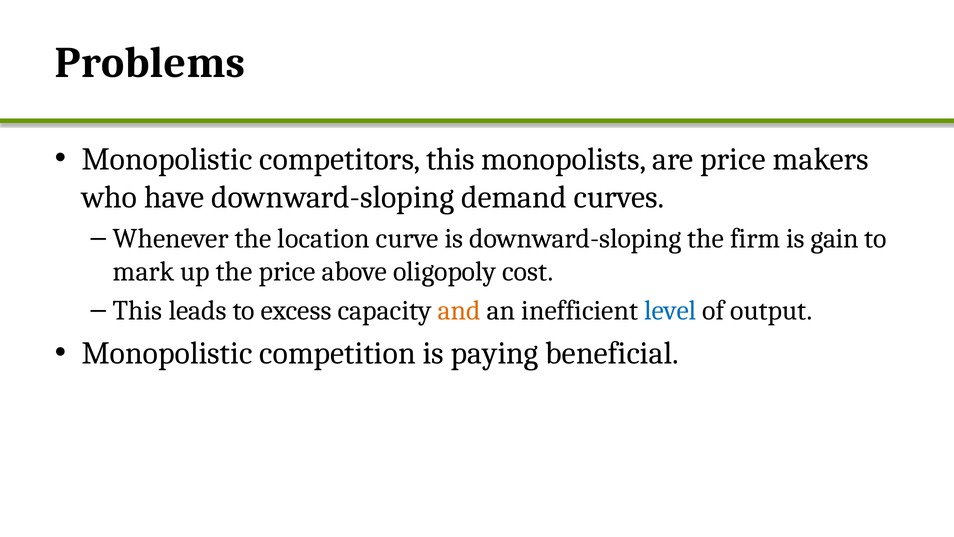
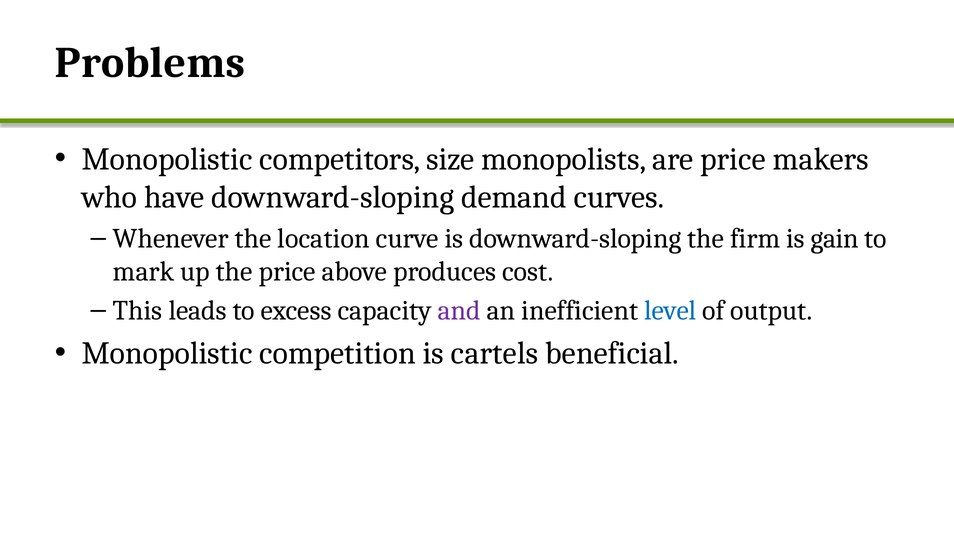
competitors this: this -> size (450, 159)
oligopoly: oligopoly -> produces (445, 272)
and colour: orange -> purple (459, 311)
paying: paying -> cartels (495, 353)
